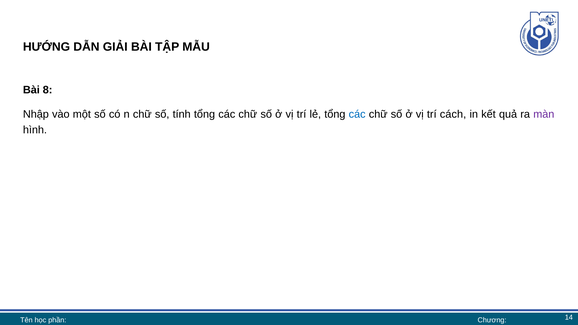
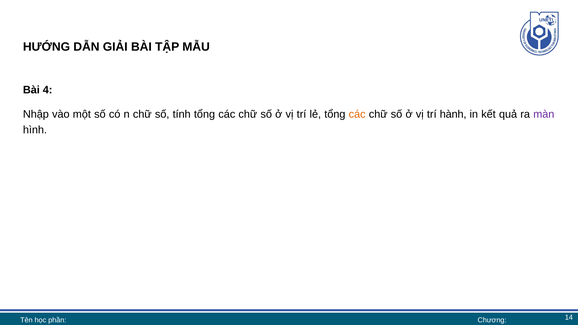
8: 8 -> 4 (48, 90)
các colour: blue -> orange (357, 114)
cách: cách -> hành (453, 114)
